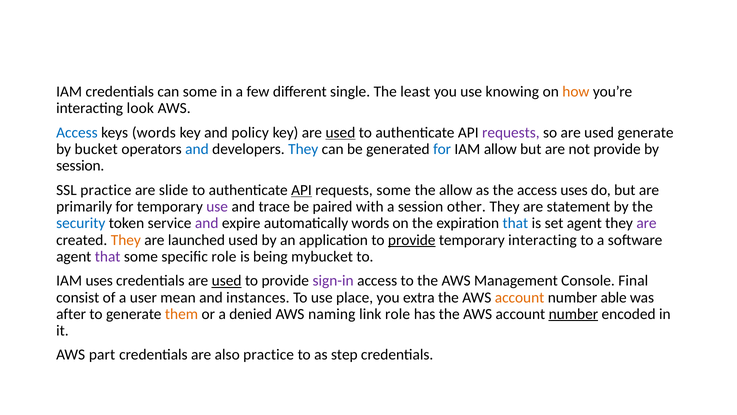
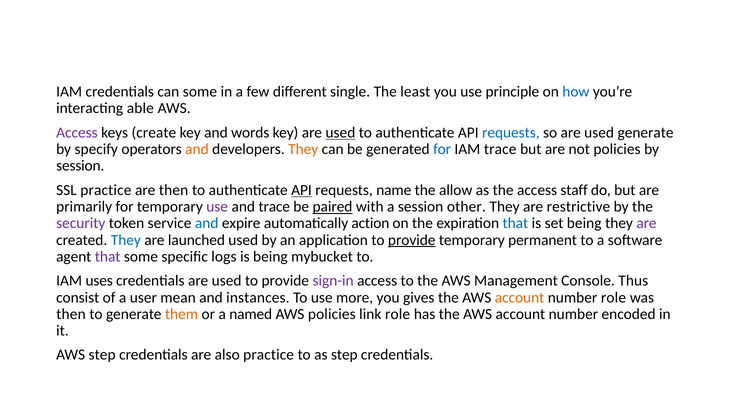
knowing: knowing -> principle (512, 92)
how colour: orange -> blue (576, 92)
look: look -> able (140, 108)
Access colour: blue -> purple (77, 133)
keys words: words -> create (154, 133)
policy: policy -> words (250, 133)
requests colour: purple -> blue (511, 133)
bucket: bucket -> specify (96, 149)
and colour: blue -> orange (197, 149)
They colour: blue -> orange (303, 149)
IAM allow: allow -> trace (500, 149)
not provide: provide -> policies (617, 149)
are slide: slide -> then (174, 190)
requests some: some -> name (394, 190)
access uses: uses -> staff (574, 190)
paired underline: none -> present (332, 207)
statement: statement -> restrictive (578, 207)
security colour: blue -> purple (81, 223)
and colour: purple -> blue (207, 223)
automatically words: words -> action (370, 223)
set agent: agent -> being (584, 223)
They colour: orange -> blue (126, 240)
temporary interacting: interacting -> permanent (543, 240)
specific role: role -> logs (224, 256)
used underline: present -> none (227, 281)
Final: Final -> Thus (633, 281)
place: place -> more (355, 297)
extra: extra -> gives (419, 297)
number able: able -> role (614, 297)
after: after -> then (71, 314)
denied: denied -> named (251, 314)
AWS naming: naming -> policies (332, 314)
number underline: present -> none (573, 314)
AWS part: part -> step (102, 355)
